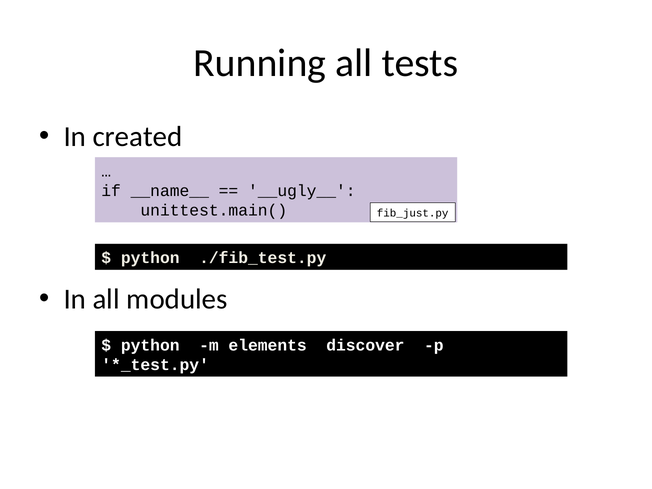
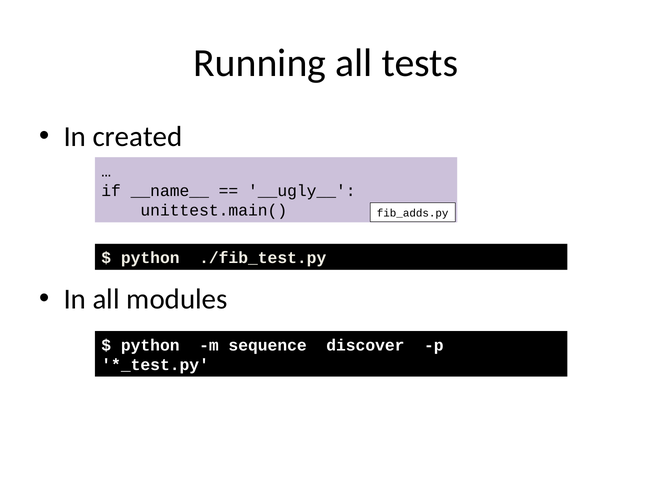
fib_just.py: fib_just.py -> fib_adds.py (413, 213)
elements: elements -> sequence (268, 345)
